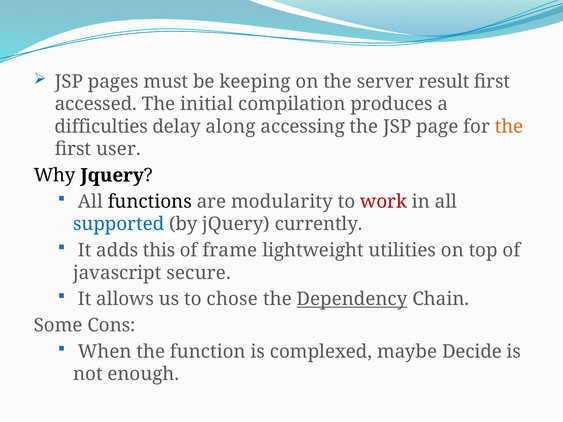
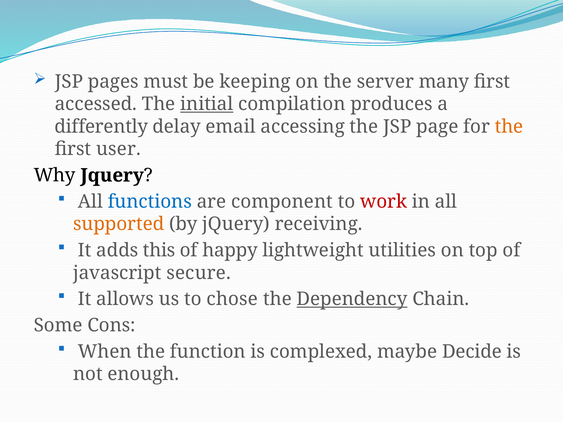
result: result -> many (444, 82)
initial underline: none -> present (207, 104)
difficulties: difficulties -> differently (101, 127)
along: along -> email (231, 127)
functions colour: black -> blue (150, 202)
modularity: modularity -> component (282, 202)
supported colour: blue -> orange (119, 224)
currently: currently -> receiving (319, 224)
frame: frame -> happy (230, 251)
